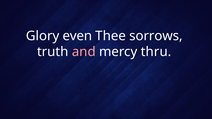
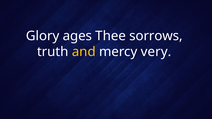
even: even -> ages (77, 36)
and colour: pink -> yellow (84, 52)
thru: thru -> very (156, 52)
